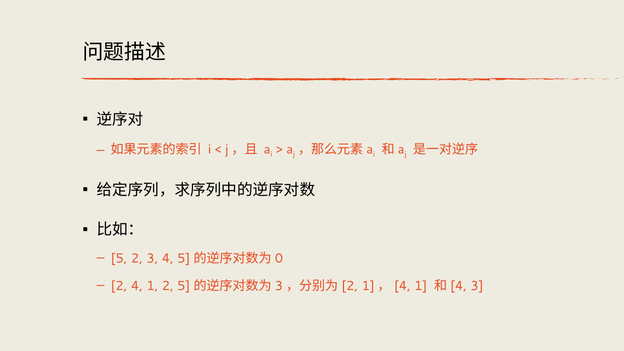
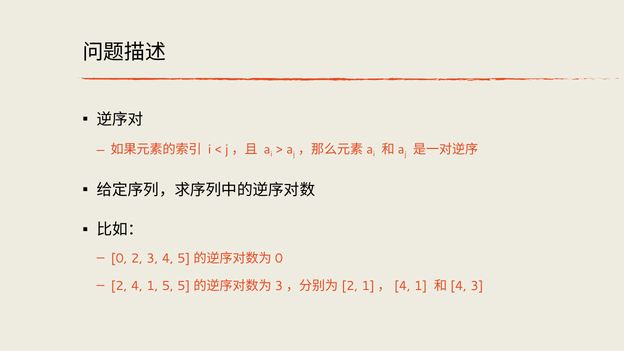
5: 5 -> 0 (119, 258)
1 2: 2 -> 5 (168, 286)
